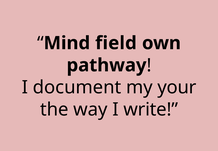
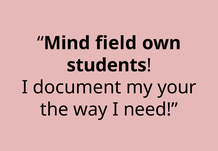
pathway: pathway -> students (107, 65)
write: write -> need (151, 109)
